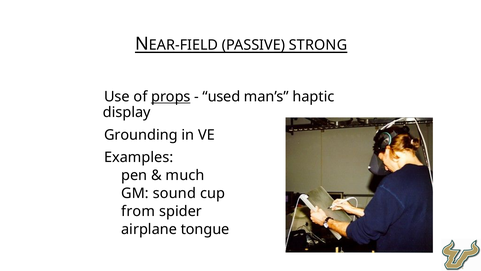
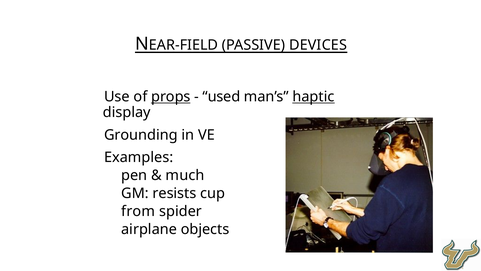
STRONG: STRONG -> DEVICES (318, 45)
haptic underline: none -> present (313, 97)
sound: sound -> resists (174, 193)
tongue: tongue -> objects (205, 229)
